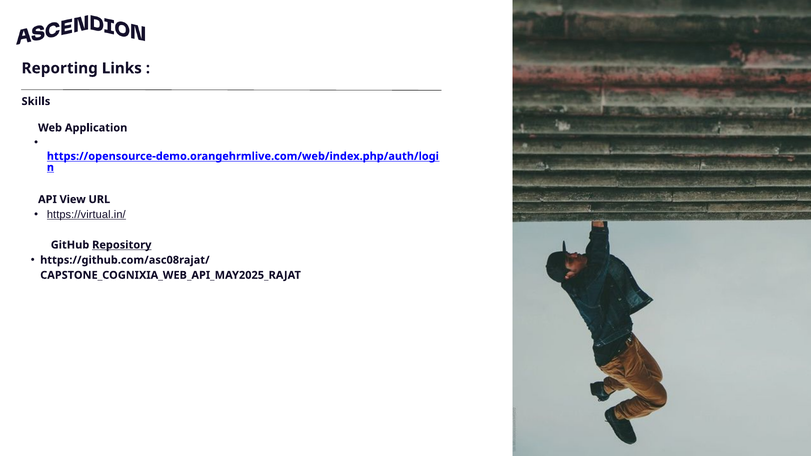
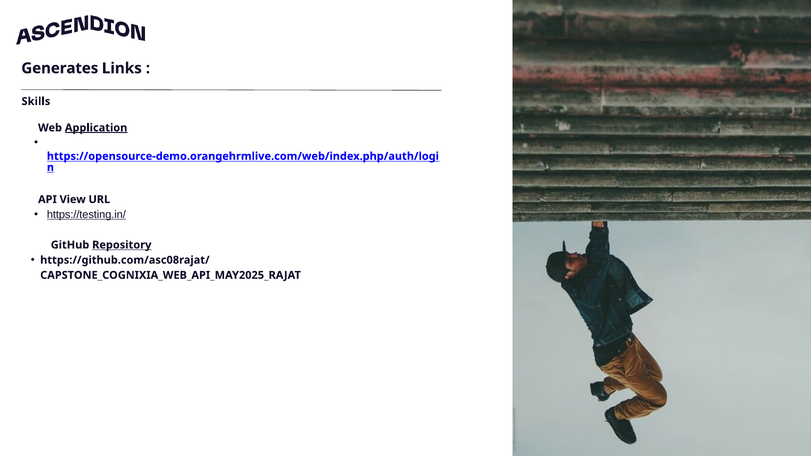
Reporting: Reporting -> Generates (60, 68)
Application underline: none -> present (96, 128)
https://virtual.in/: https://virtual.in/ -> https://testing.in/ (86, 215)
